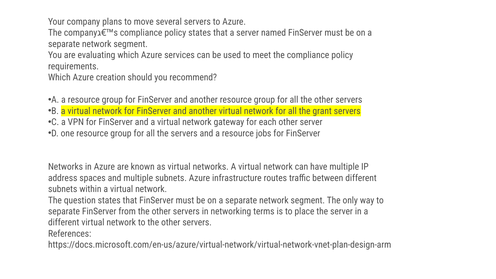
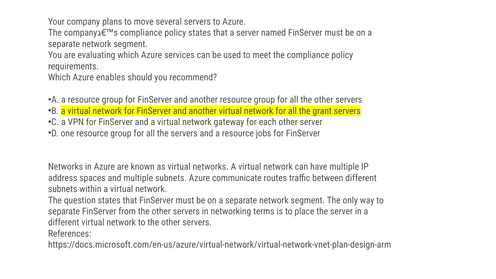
creation: creation -> enables (111, 78)
infrastructure: infrastructure -> communicate (237, 178)
